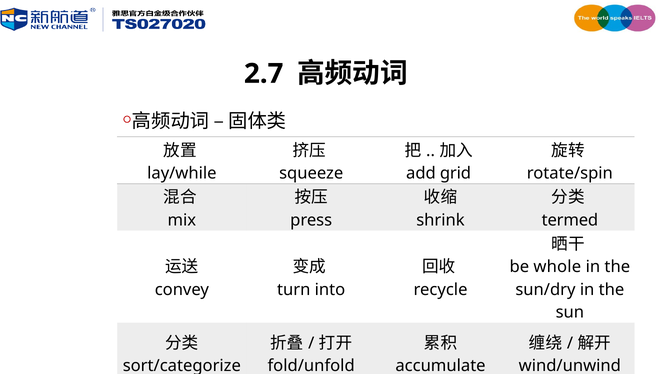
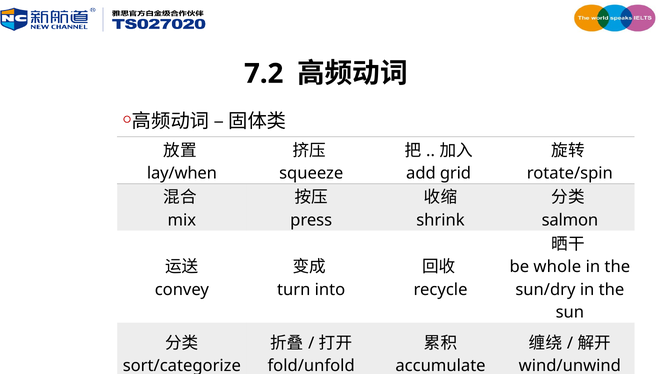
2.7: 2.7 -> 7.2 (264, 74)
lay/while: lay/while -> lay/when (182, 173)
termed: termed -> salmon (570, 220)
